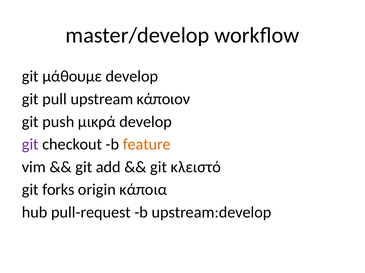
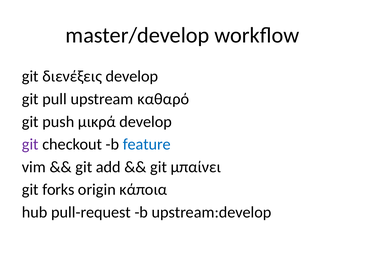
μάθουμε: μάθουμε -> διενέξεις (72, 77)
κάποιον: κάποιον -> καθαρό (163, 99)
feature colour: orange -> blue (147, 145)
κλειστό: κλειστό -> μπαίνει (196, 167)
